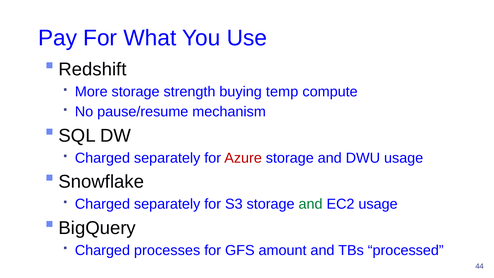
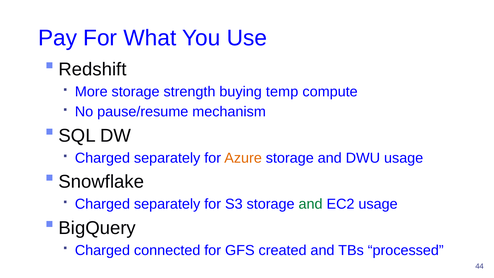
Azure colour: red -> orange (243, 158)
processes: processes -> connected (167, 250)
amount: amount -> created (283, 250)
